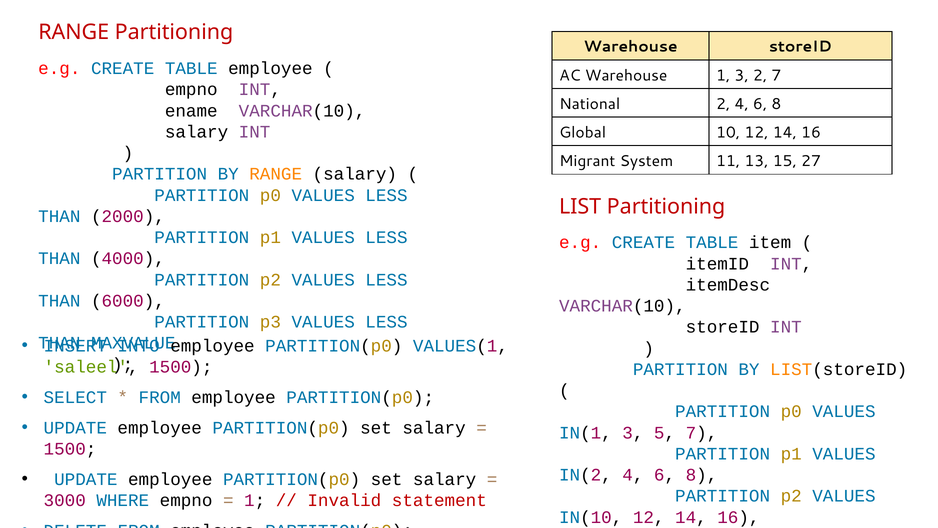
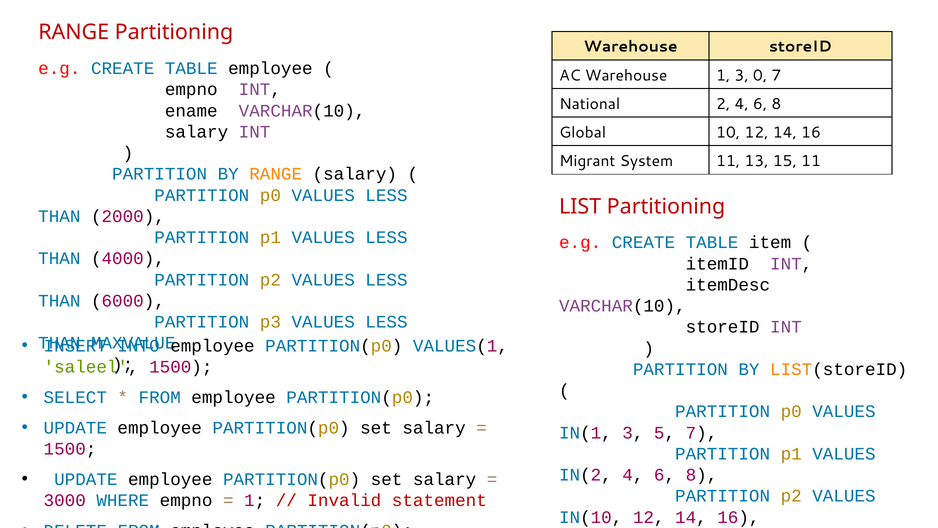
3 2: 2 -> 0 (760, 75)
15 27: 27 -> 11 (811, 161)
